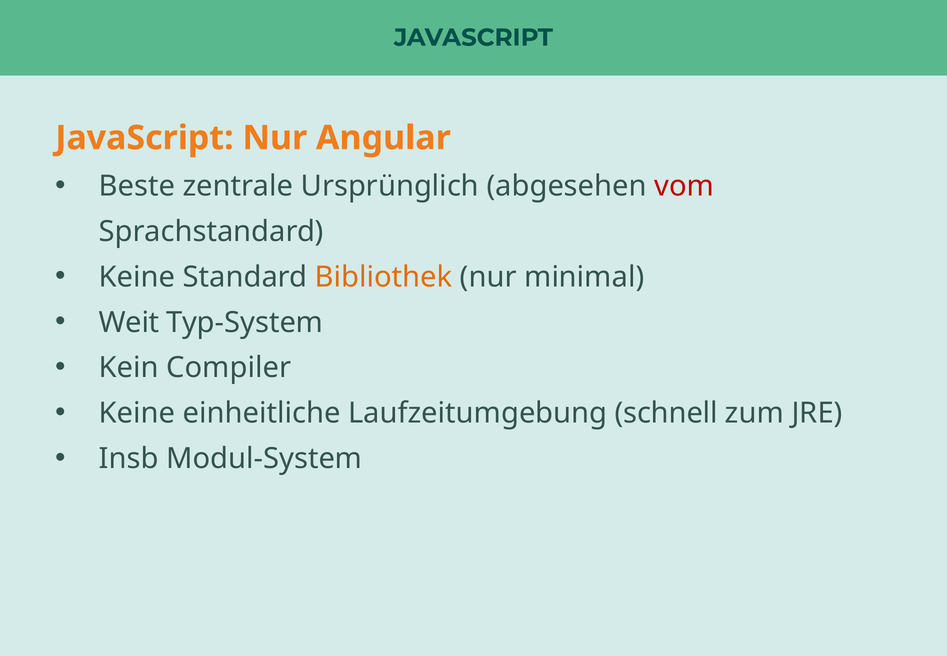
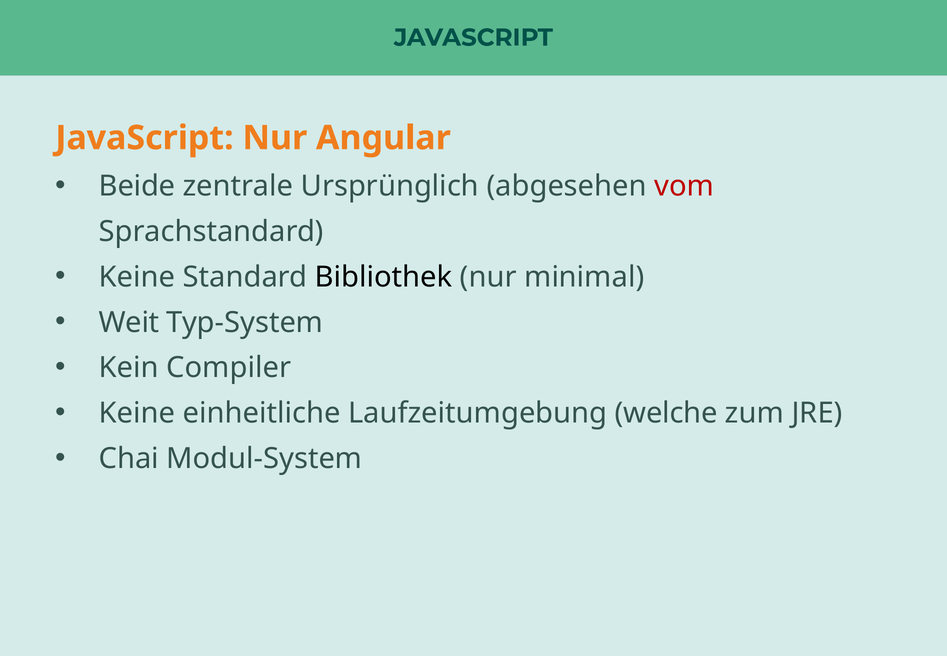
Beste: Beste -> Beide (137, 186)
Bibliothek colour: orange -> black (384, 277)
schnell: schnell -> welche (666, 413)
Insb: Insb -> Chai (129, 458)
